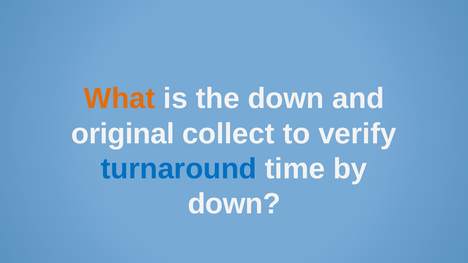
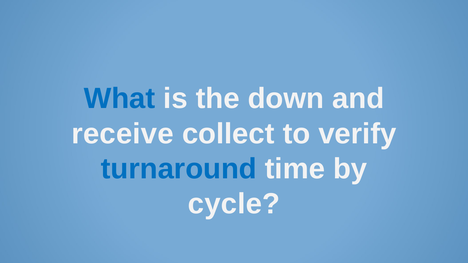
What colour: orange -> blue (120, 99)
original: original -> receive (123, 134)
down: down -> cycle (234, 204)
